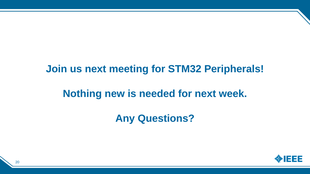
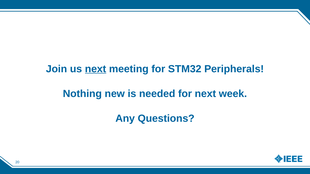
next underline: none -> present (96, 69)
